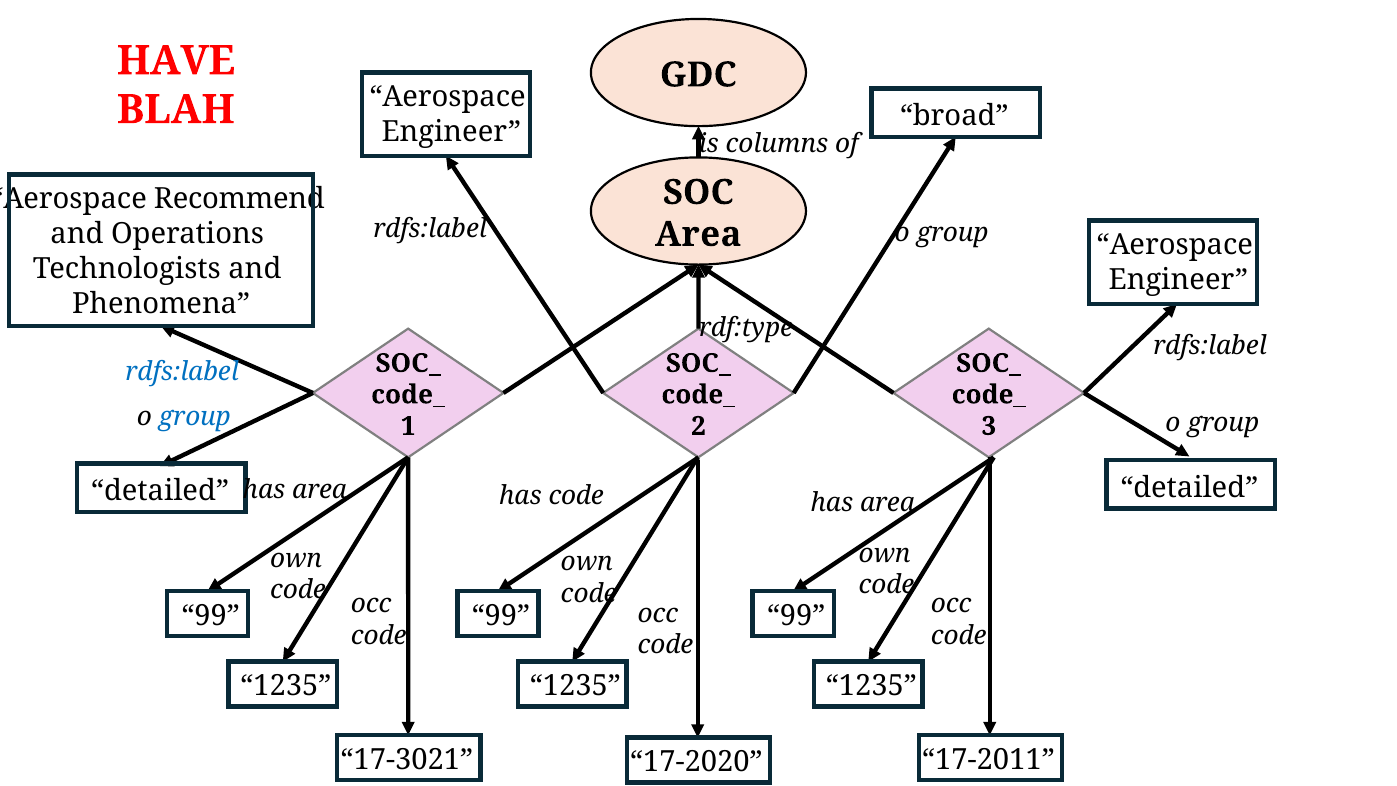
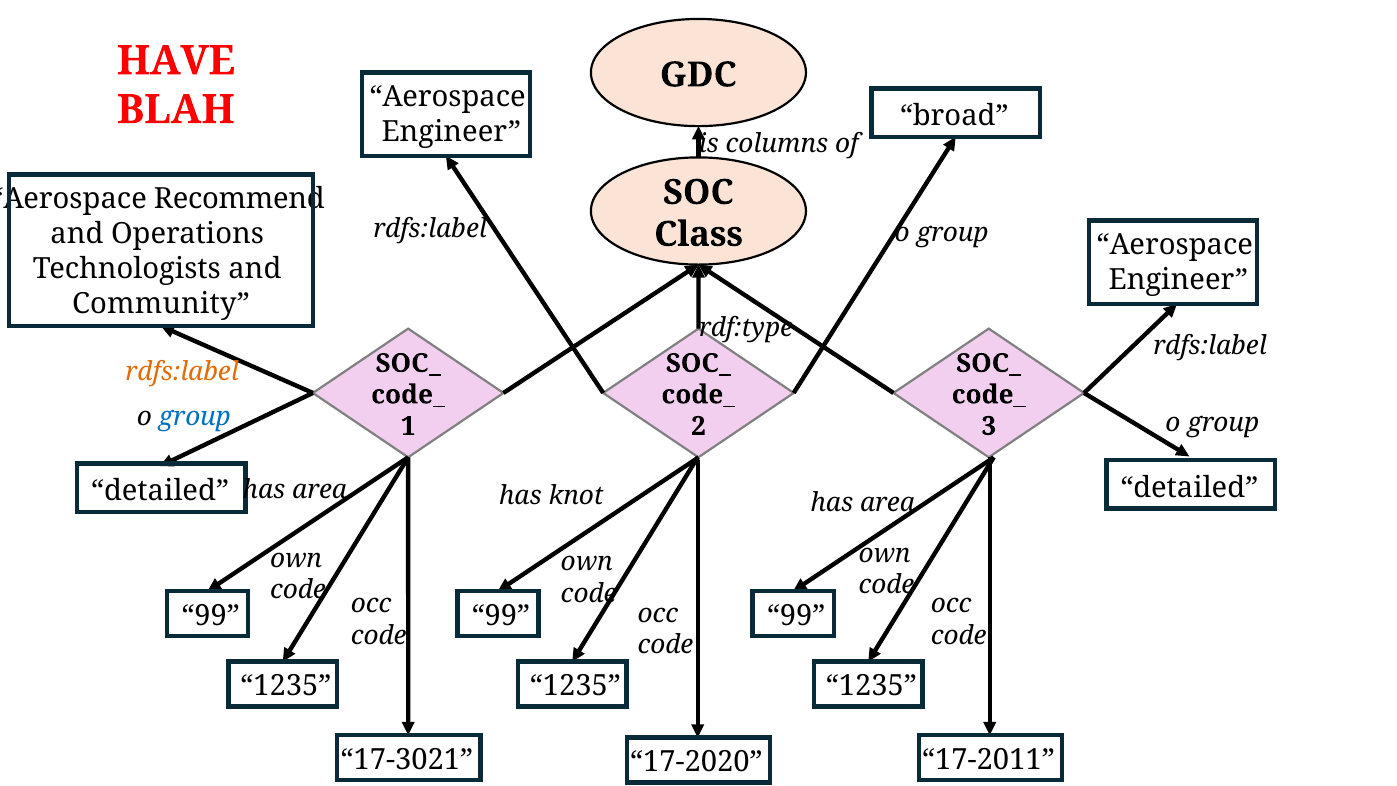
Area: Area -> Class (699, 234)
Phenomena: Phenomena -> Community (161, 304)
rdfs:label colour: blue -> orange (182, 372)
has code: code -> knot (576, 495)
